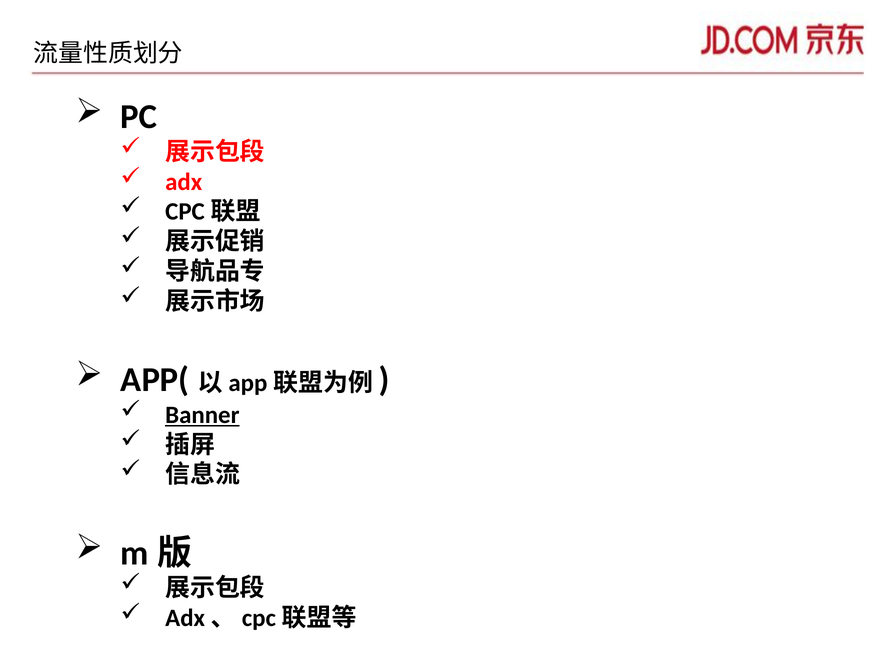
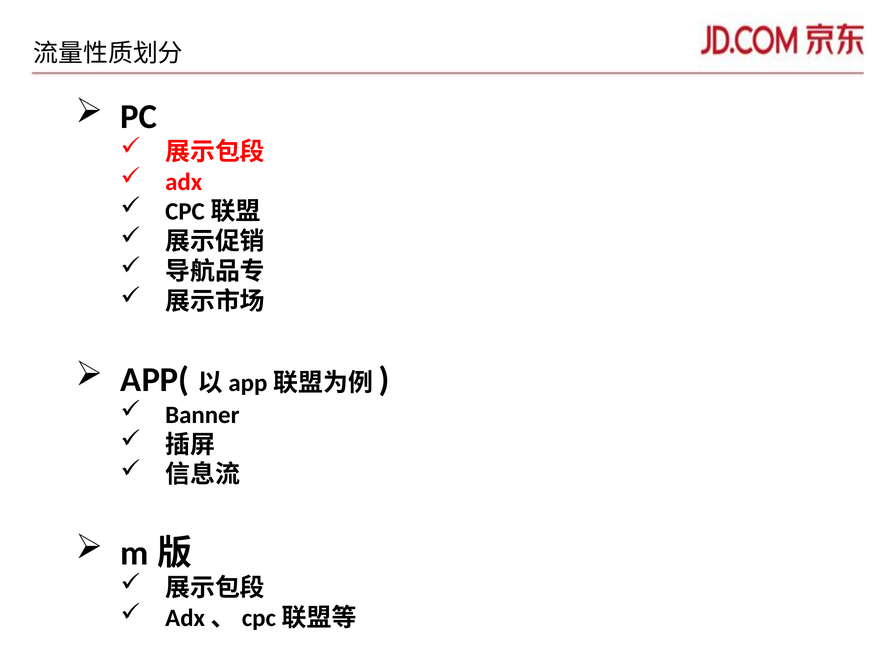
Banner underline: present -> none (202, 414)
